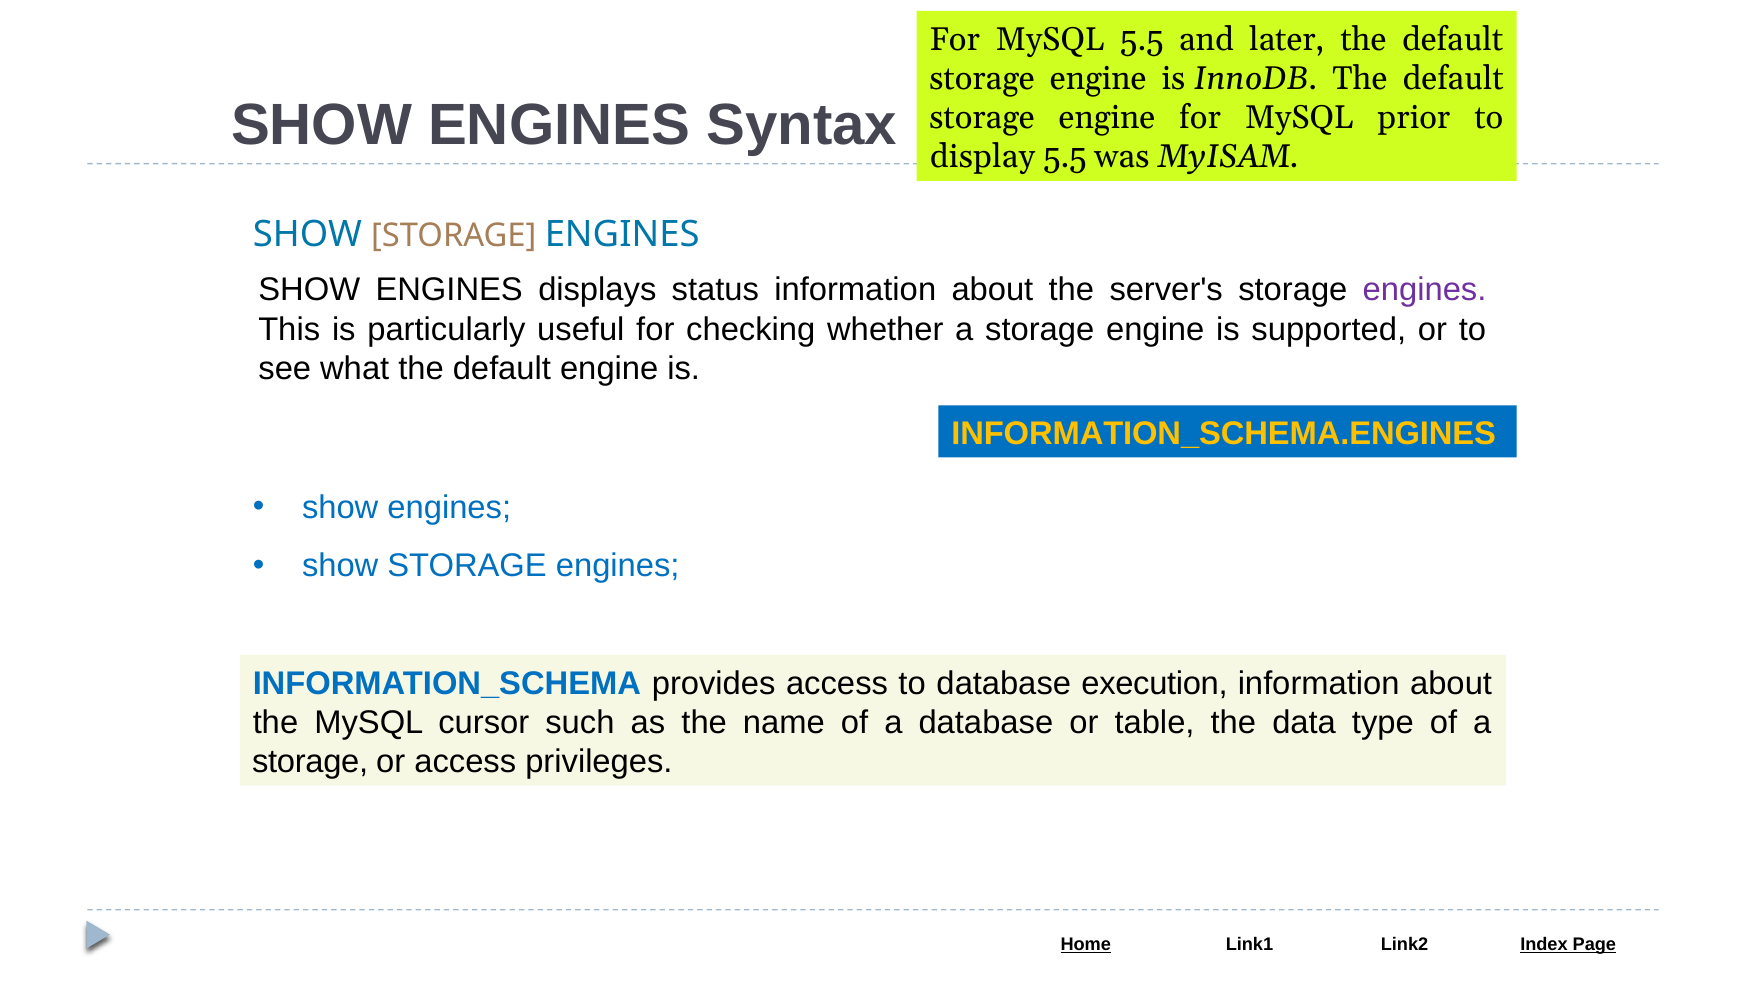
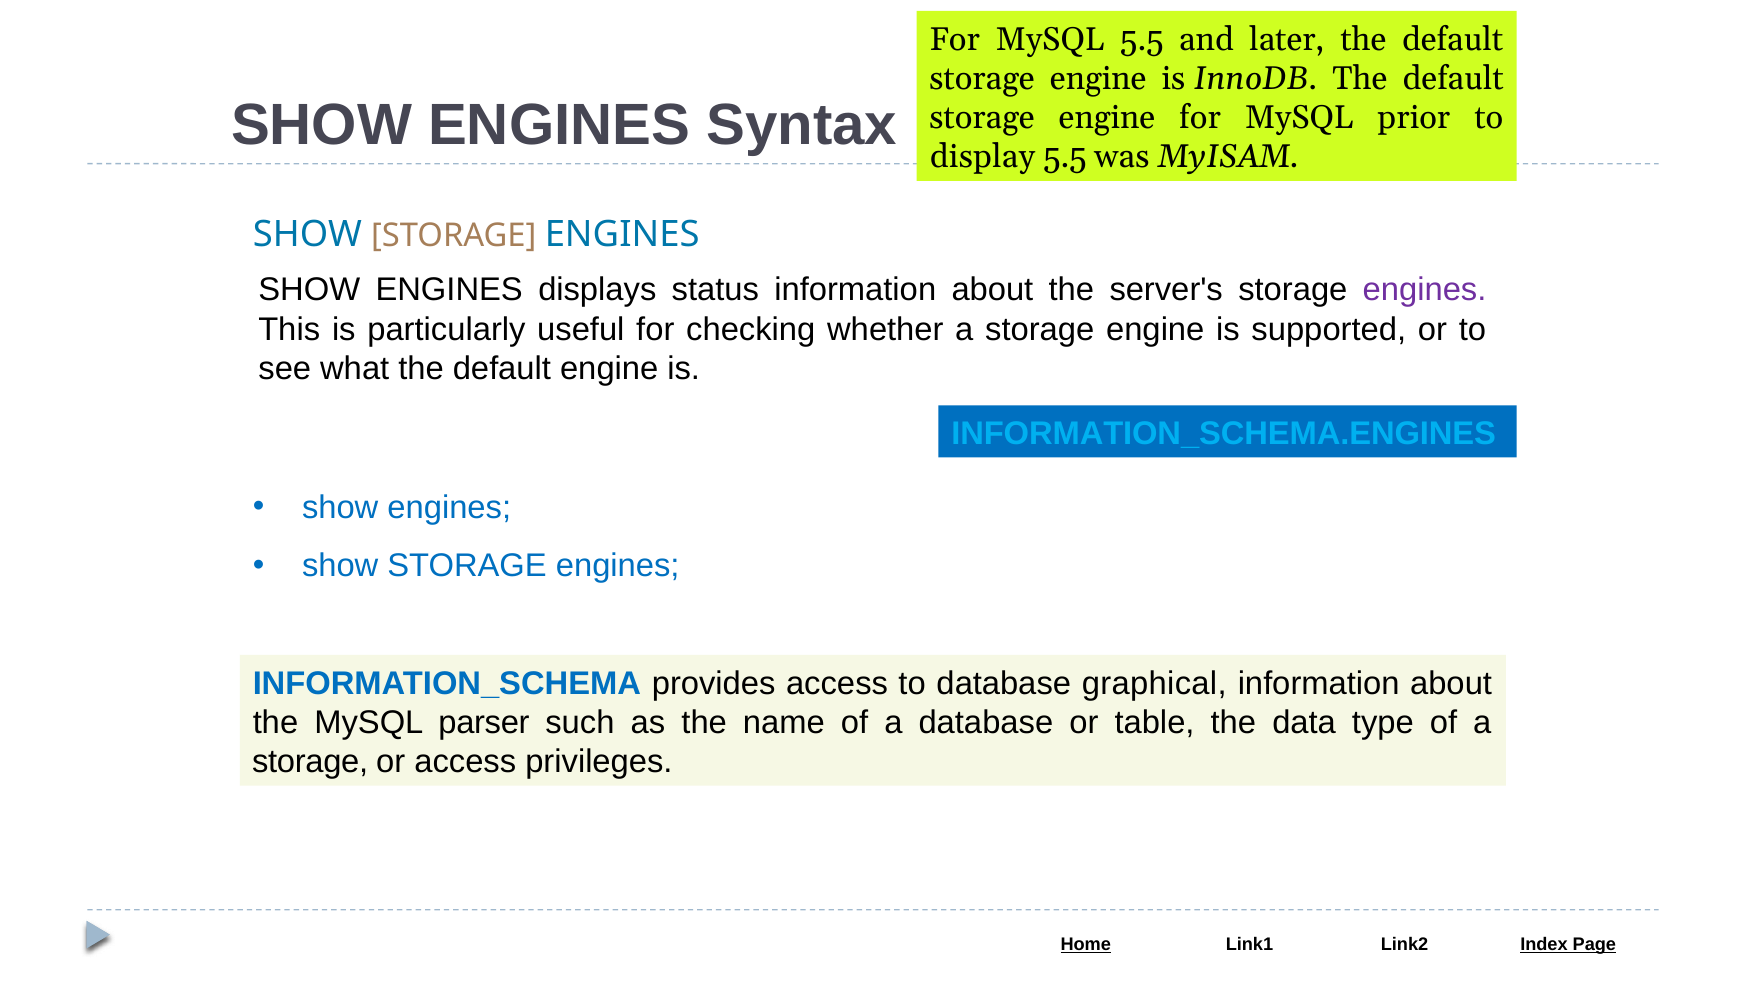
INFORMATION_SCHEMA.ENGINES colour: yellow -> light blue (1224, 434)
execution: execution -> graphical (1154, 683)
cursor: cursor -> parser (484, 723)
